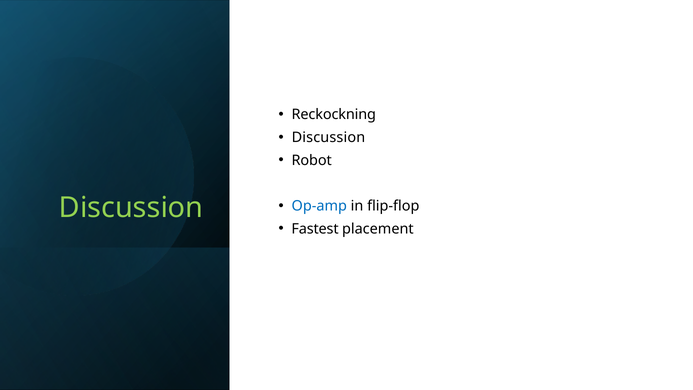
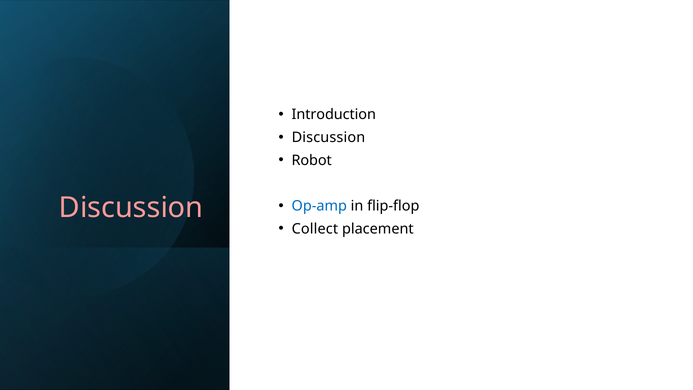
Reckockning: Reckockning -> Introduction (334, 115)
Discussion colour: light green -> pink (131, 208)
Fastest: Fastest -> Collect (315, 229)
